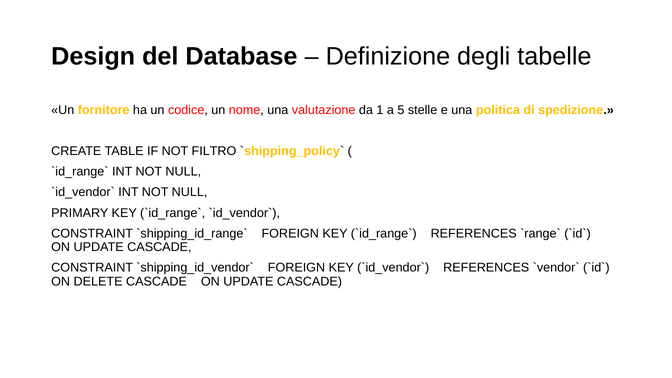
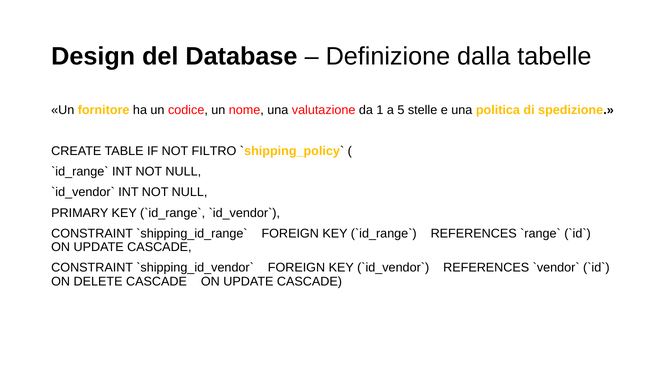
degli: degli -> dalla (484, 56)
